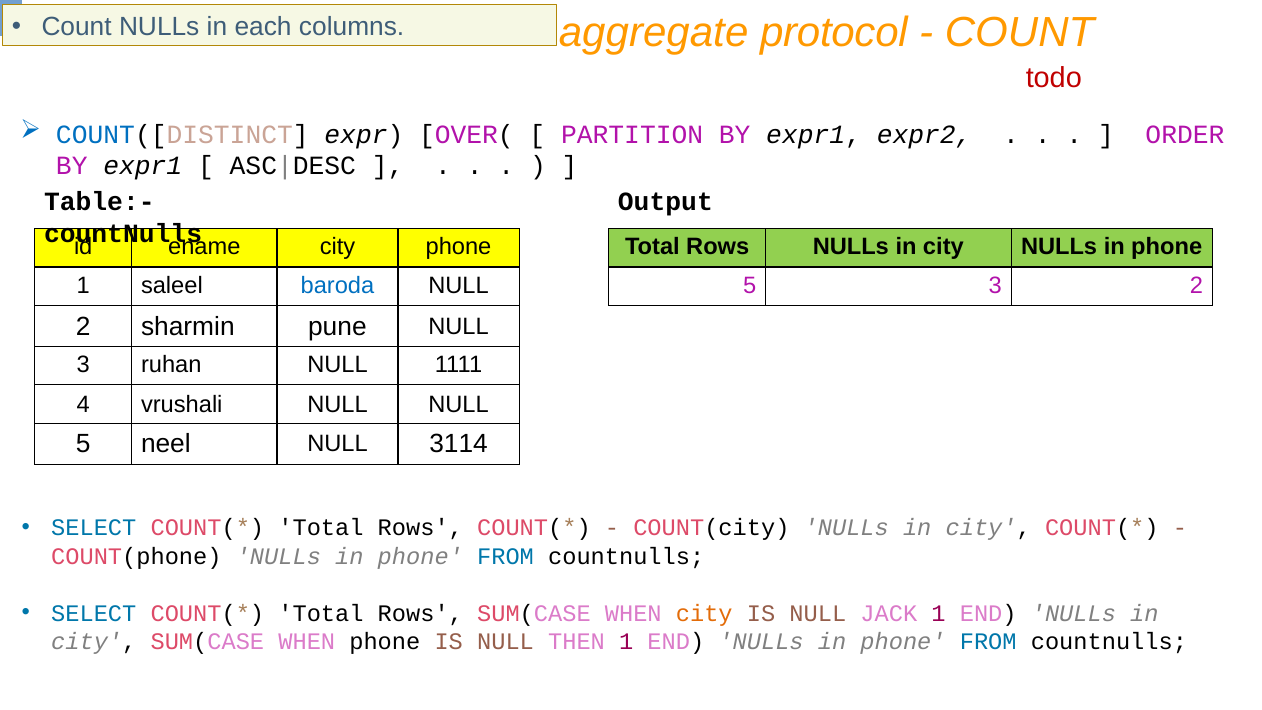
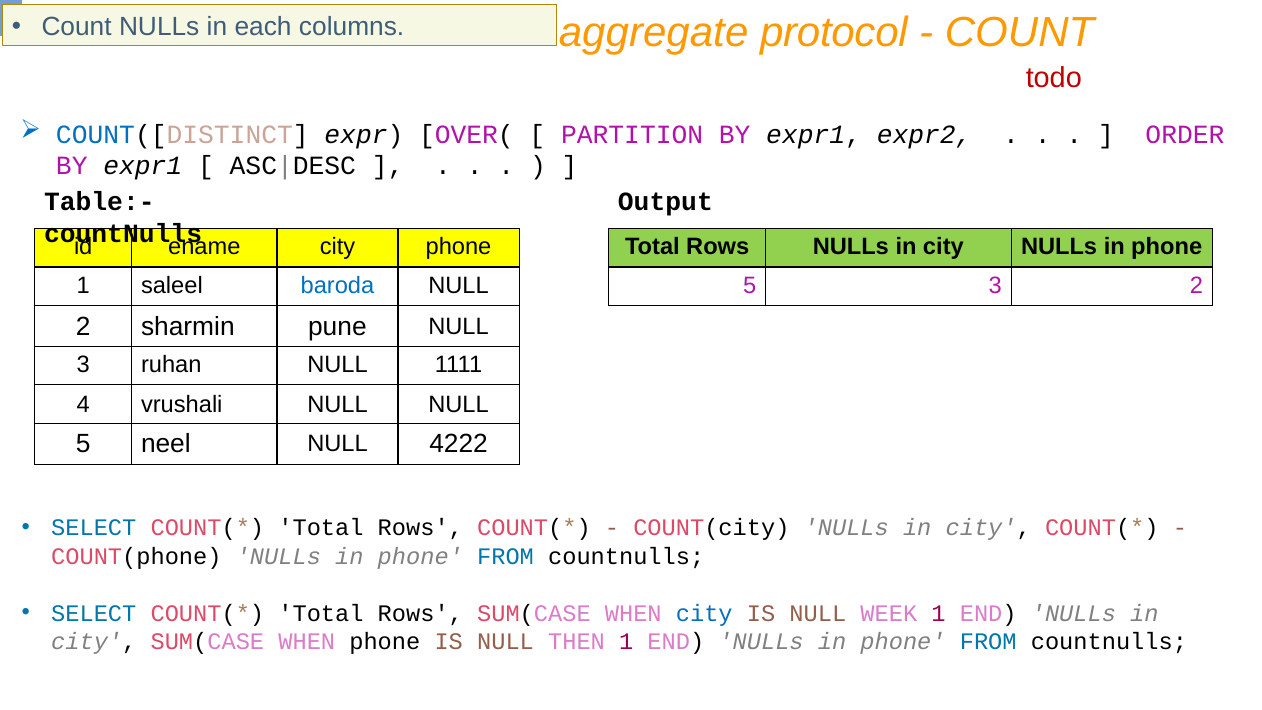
3114: 3114 -> 4222 (459, 444)
city colour: orange -> blue (704, 613)
JACK: JACK -> WEEK (889, 613)
